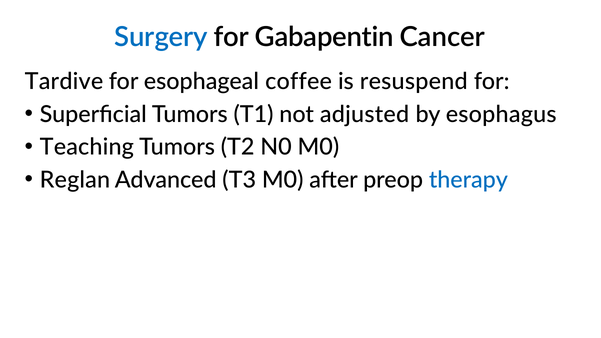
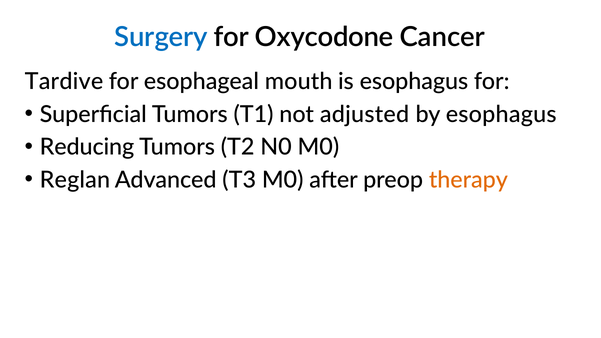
Gabapentin: Gabapentin -> Oxycodone (324, 37)
coffee: coffee -> mouth (299, 82)
is resuspend: resuspend -> esophagus (414, 82)
Teaching: Teaching -> Reducing (87, 147)
therapy colour: blue -> orange (468, 180)
